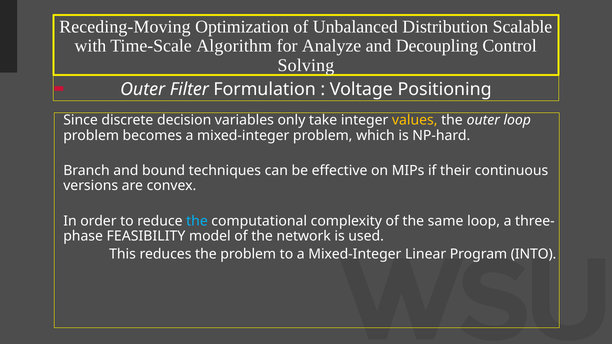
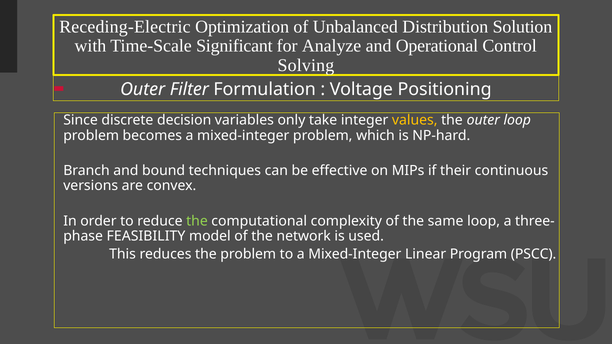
Receding-Moving: Receding-Moving -> Receding-Electric (125, 27)
Scalable: Scalable -> Solution (522, 27)
Algorithm: Algorithm -> Significant (234, 46)
Decoupling: Decoupling -> Operational (437, 46)
the colour: light blue -> light green (197, 221)
INTO: INTO -> PSCC (534, 254)
